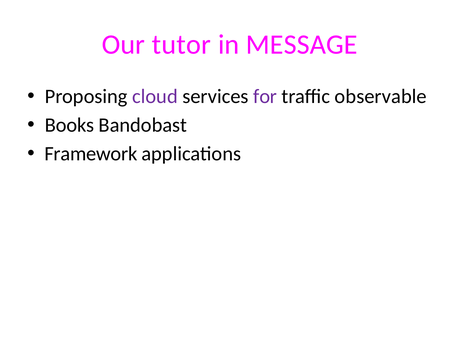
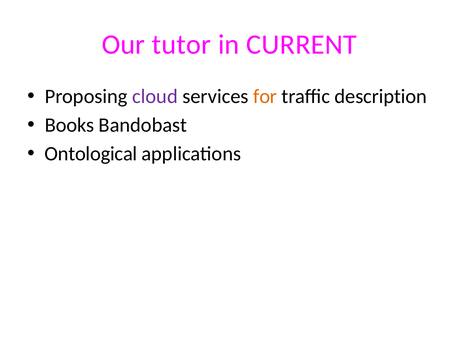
MESSAGE: MESSAGE -> CURRENT (302, 45)
for colour: purple -> orange (265, 96)
observable: observable -> description (381, 96)
Framework: Framework -> Ontological (91, 154)
